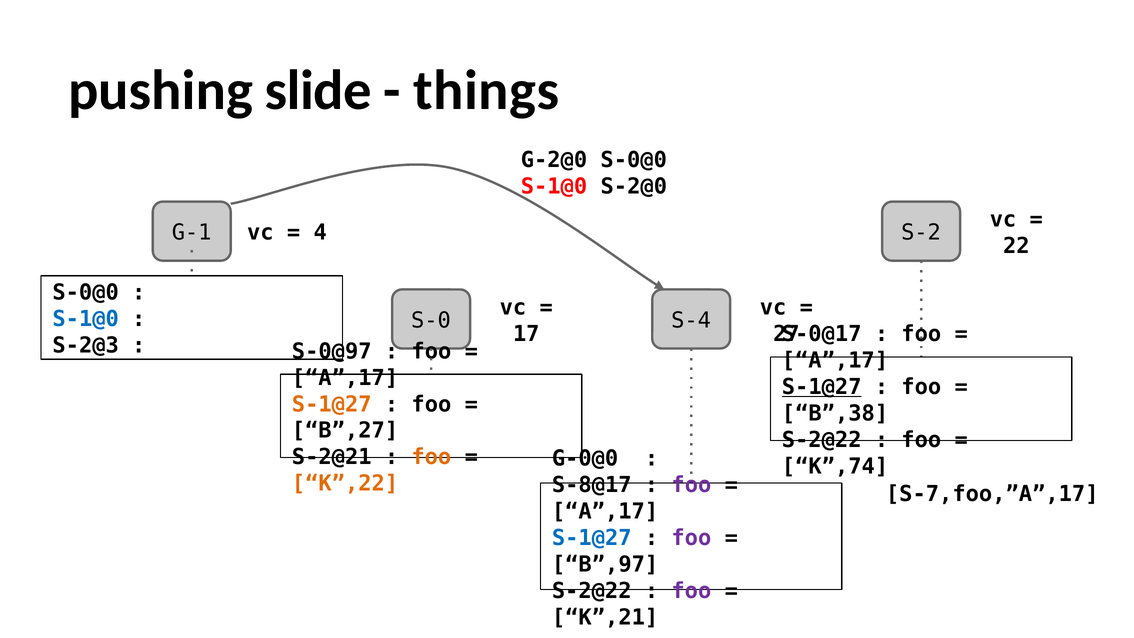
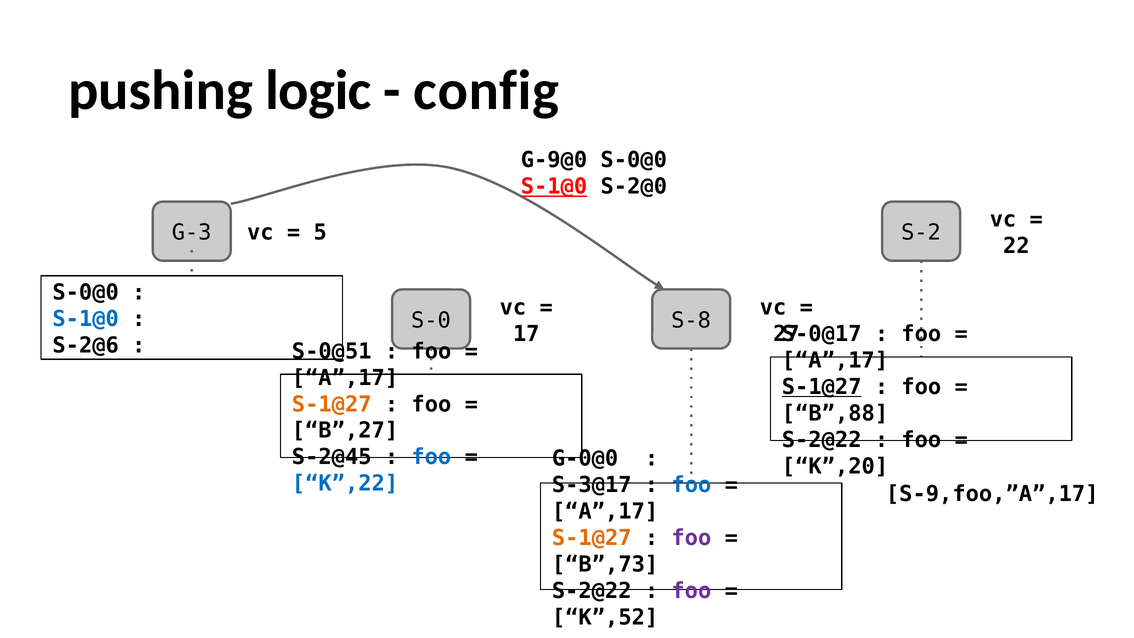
slide: slide -> logic (318, 90)
things: things -> config (486, 90)
G-2@0: G-2@0 -> G-9@0 (554, 160)
S-1@0 underline: none -> present (554, 187)
G-1: G-1 -> G-3 (192, 233)
4: 4 -> 5 (320, 233)
S-4: S-4 -> S-8 (691, 320)
S-2@3: S-2@3 -> S-2@6 (86, 345)
S-0@97: S-0@97 -> S-0@51 (332, 351)
B”,38: B”,38 -> B”,88 (835, 414)
S-2@21: S-2@21 -> S-2@45 (332, 457)
foo colour: orange -> blue (431, 457)
K”,74: K”,74 -> K”,20 (835, 466)
K”,22 colour: orange -> blue (345, 484)
S-8@17: S-8@17 -> S-3@17 (592, 485)
foo colour: purple -> blue (691, 485)
S-7,foo,”A”,17: S-7,foo,”A”,17 -> S-9,foo,”A”,17 (992, 494)
S-1@27 colour: blue -> orange (592, 538)
B”,97: B”,97 -> B”,73 (605, 564)
K”,21: K”,21 -> K”,52 (605, 617)
